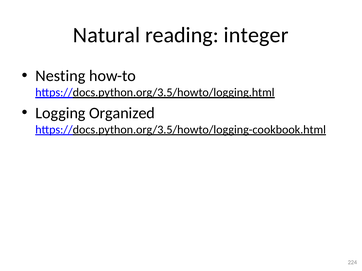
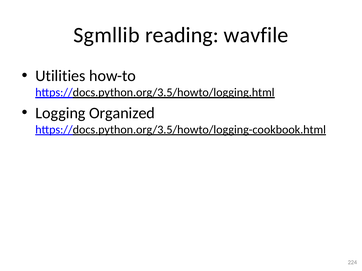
Natural: Natural -> Sgmllib (106, 35)
integer: integer -> wavfile (256, 35)
Nesting: Nesting -> Utilities (60, 76)
